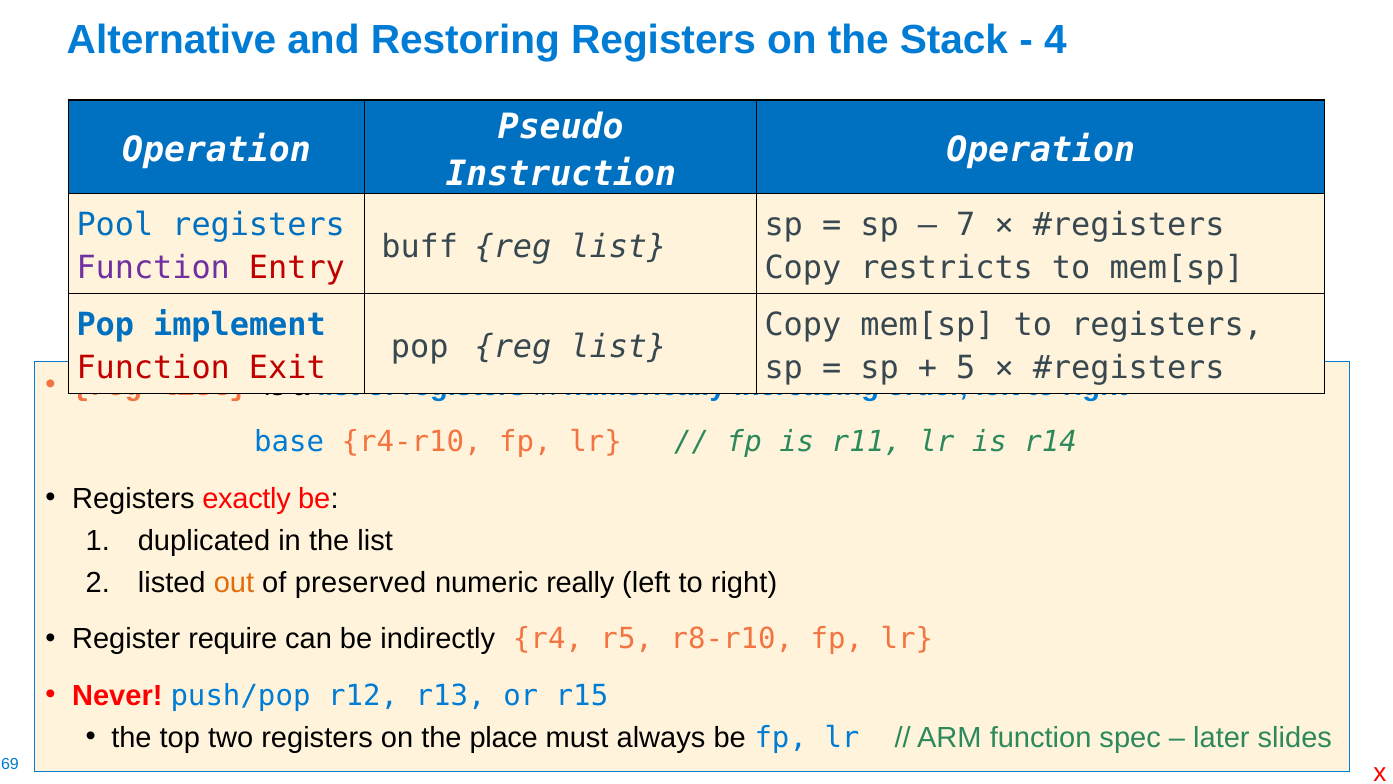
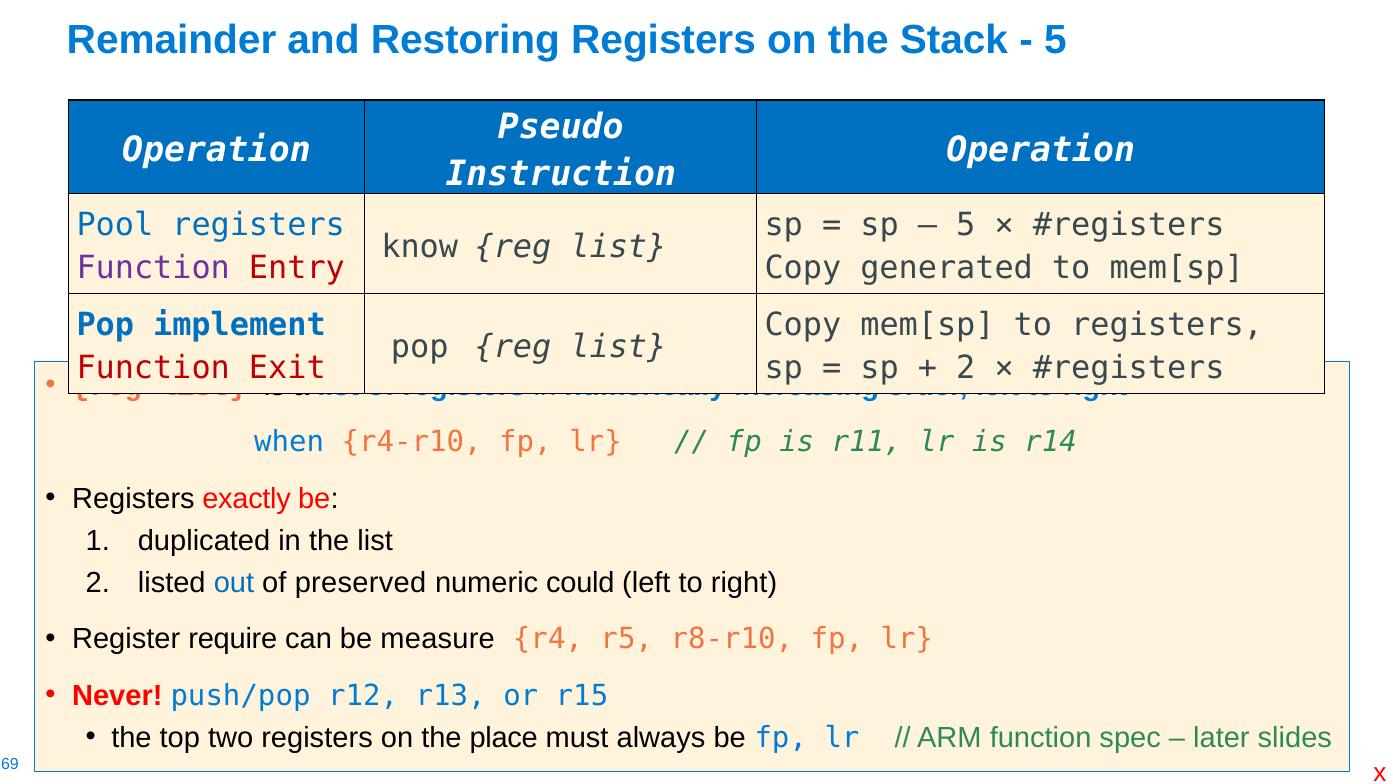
Alternative: Alternative -> Remainder (172, 40)
4: 4 -> 5 (1055, 40)
7: 7 -> 5 (966, 225)
buff: buff -> know (420, 247)
restricts: restricts -> generated (947, 268)
5: 5 -> 2 (966, 368)
base: base -> when (289, 442)
out colour: orange -> blue (234, 583)
really: really -> could (580, 583)
indirectly: indirectly -> measure (438, 639)
